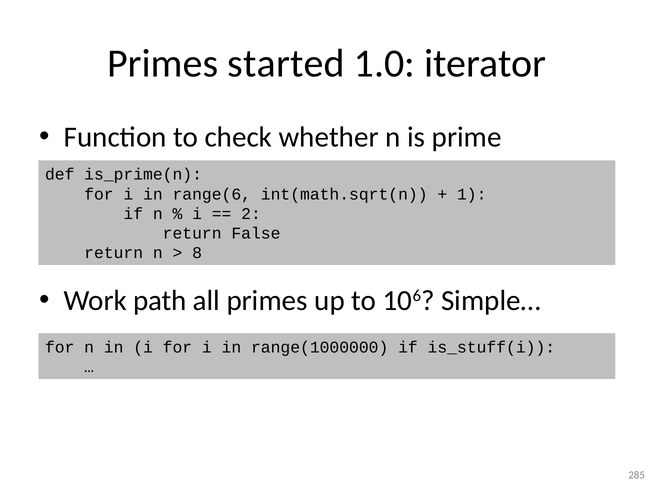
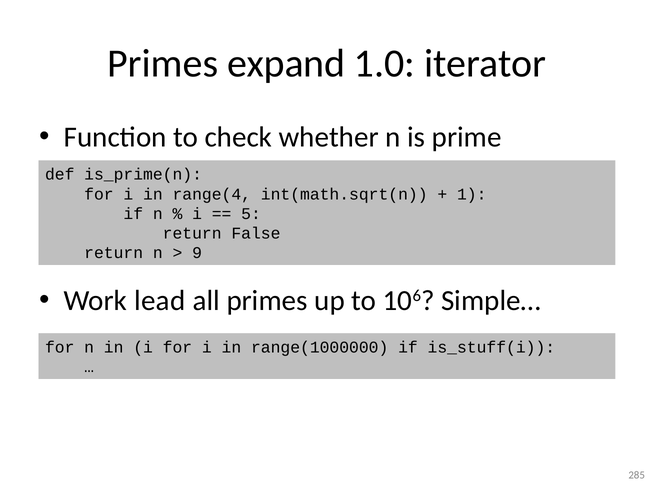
started: started -> expand (286, 63)
range(6: range(6 -> range(4 (212, 194)
2: 2 -> 5 (251, 214)
8: 8 -> 9 (197, 253)
path: path -> lead (160, 300)
